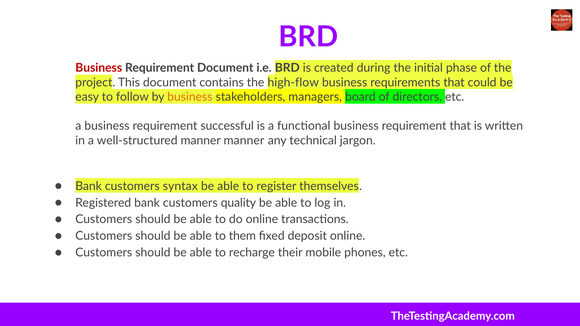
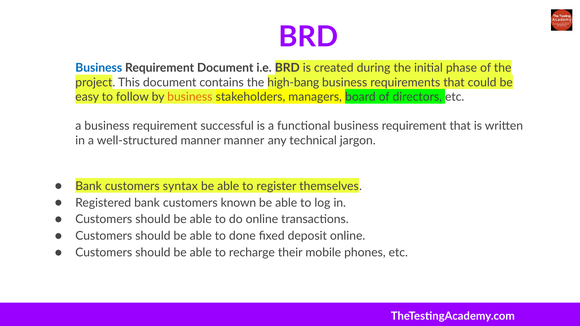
Business colour: red -> blue (99, 68)
high-flow: high-flow -> high-bang (293, 83)
quality: quality -> known (238, 203)
them: them -> done (242, 236)
